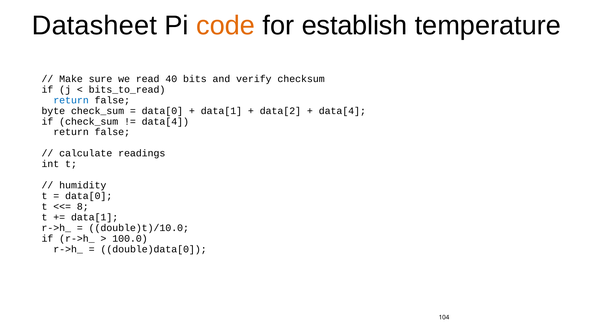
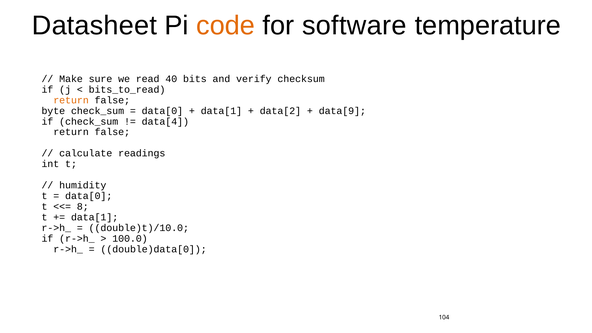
establish: establish -> software (354, 26)
return colour: blue -> orange (71, 100)
data[4: data[4 -> data[9 (342, 111)
